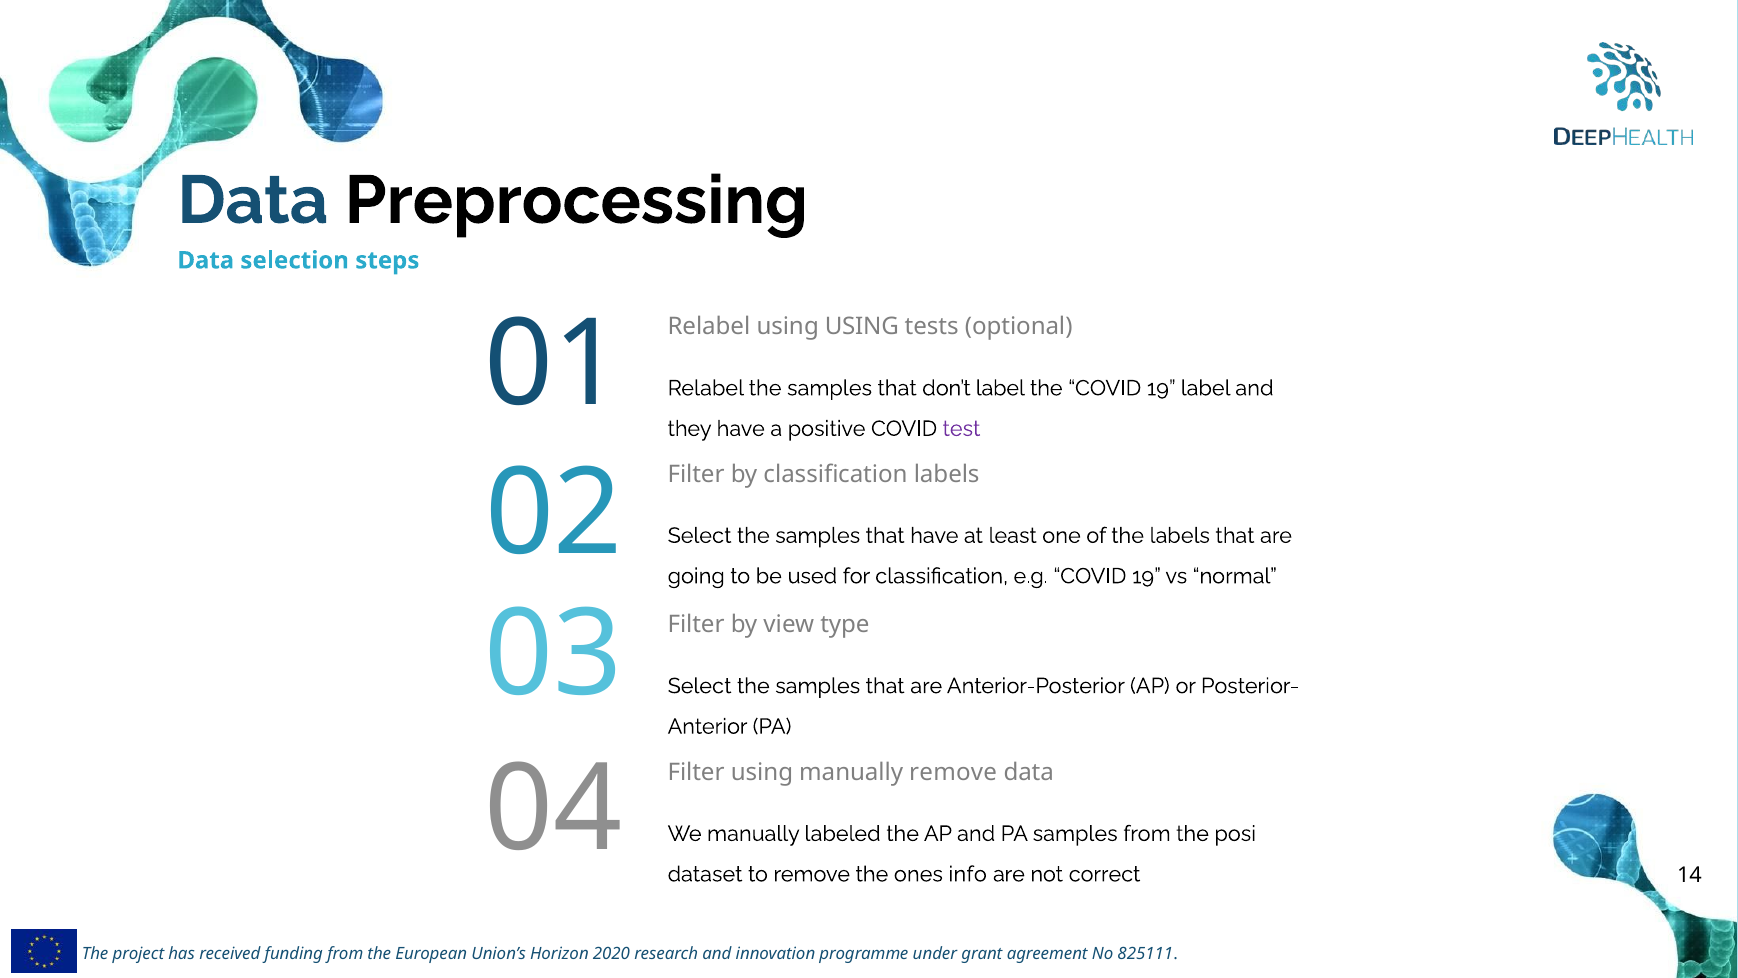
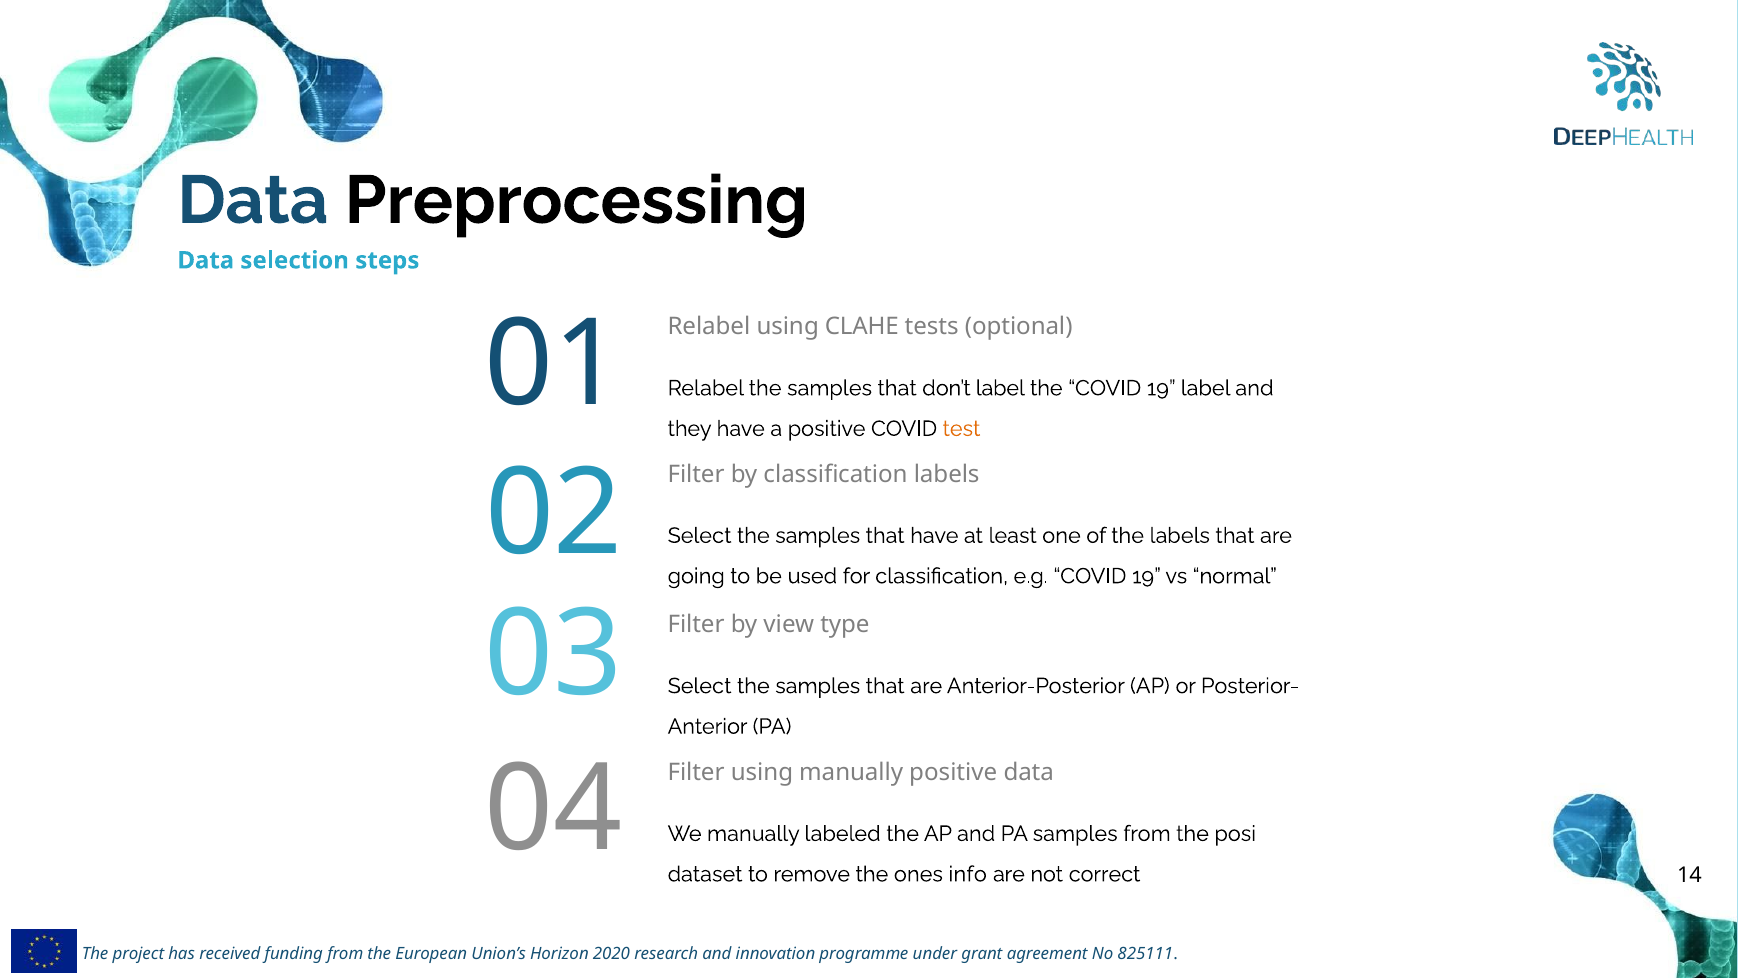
using USING: USING -> CLAHE (862, 327)
test colour: purple -> orange (961, 429)
manually remove: remove -> positive (953, 772)
